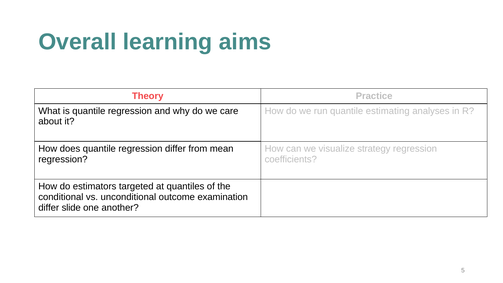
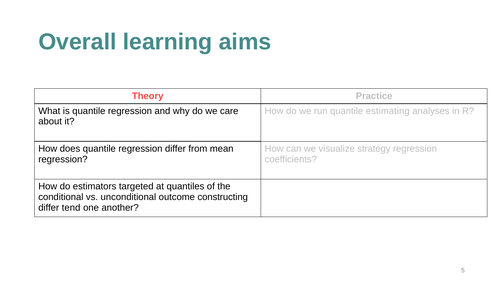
examination: examination -> constructing (223, 197)
slide: slide -> tend (71, 208)
